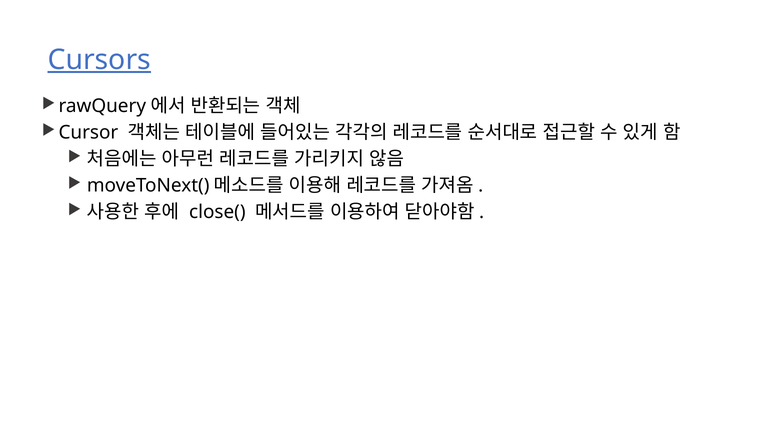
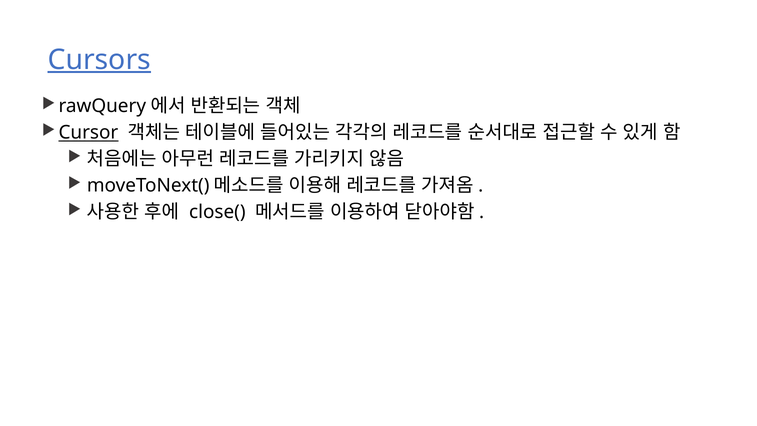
Cursor underline: none -> present (88, 133)
